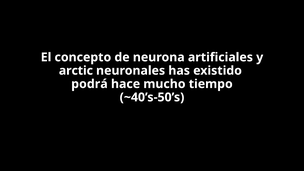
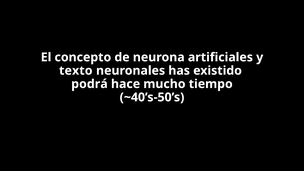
arctic: arctic -> texto (76, 71)
